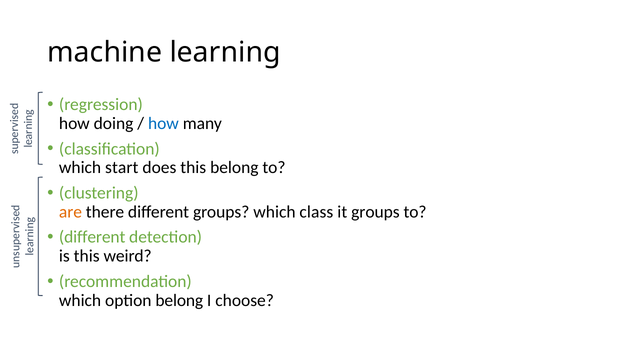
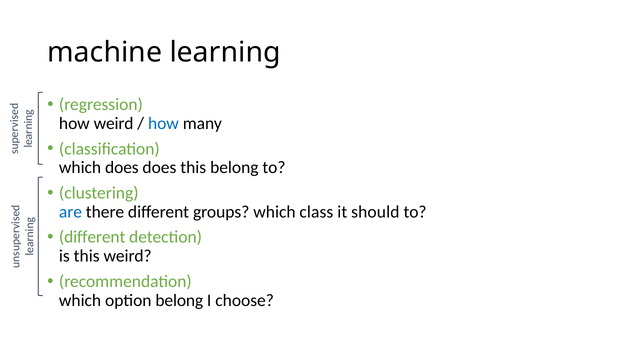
how doing: doing -> weird (114, 124)
which start: start -> does (122, 168)
are colour: orange -> blue (70, 212)
it groups: groups -> should (375, 212)
